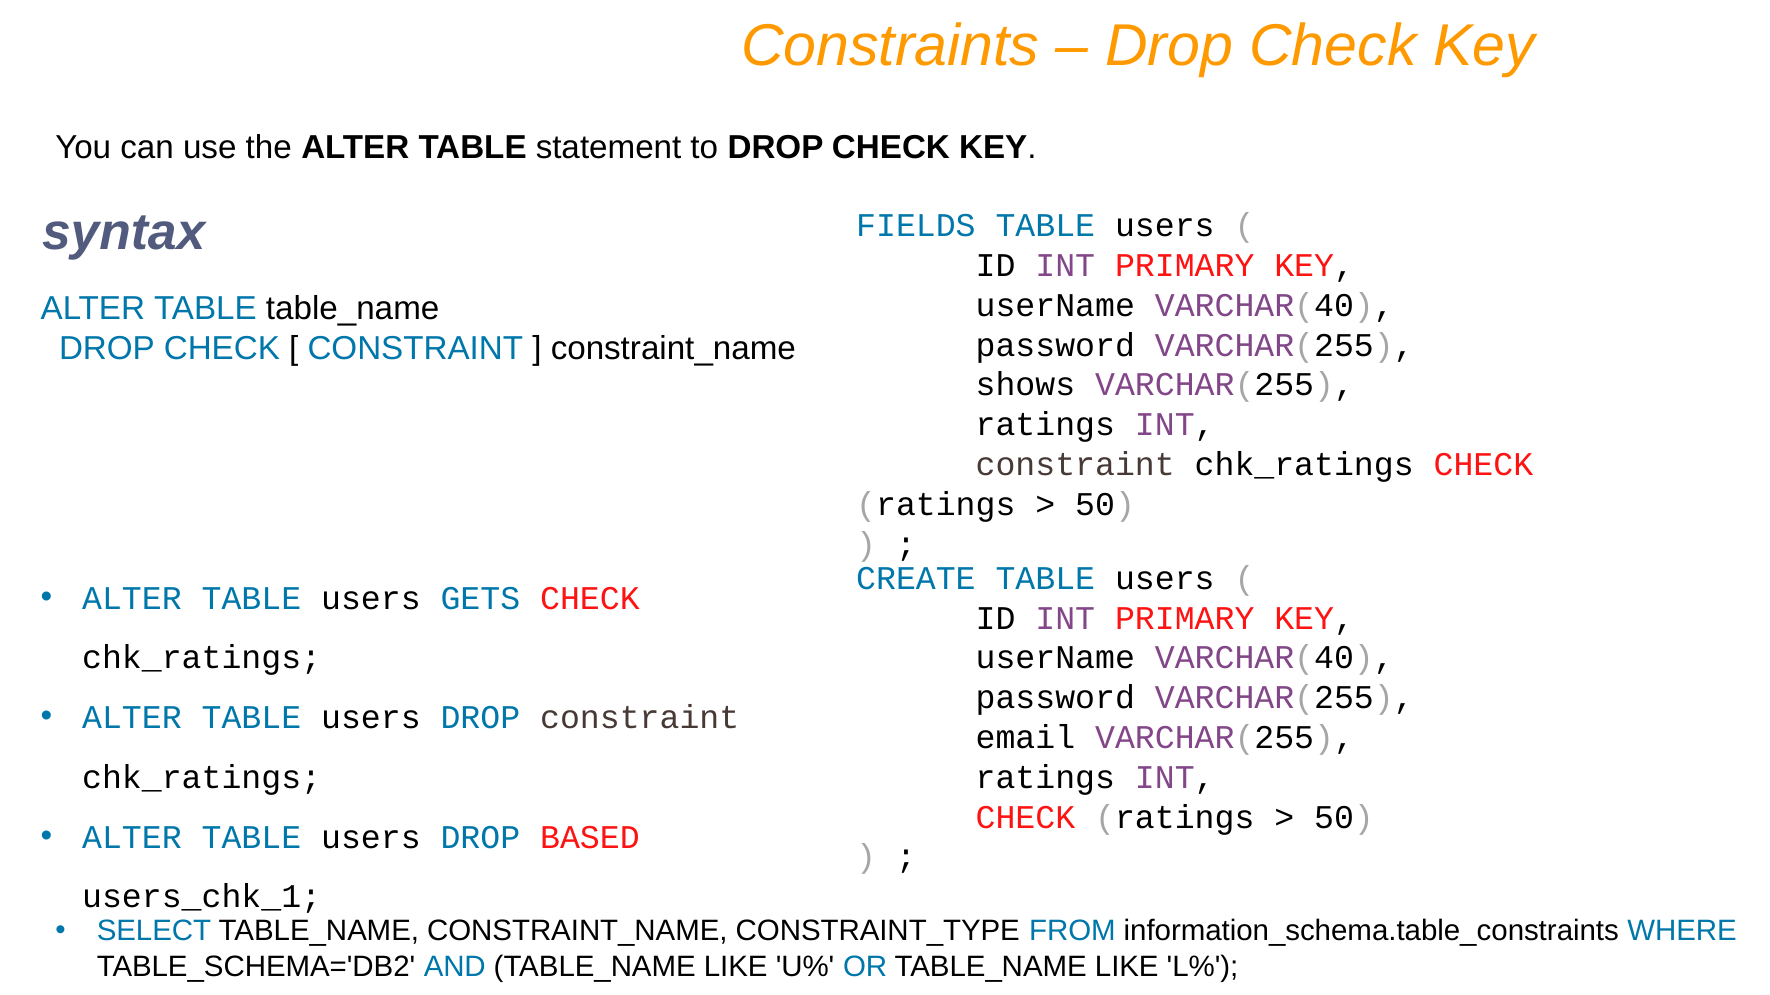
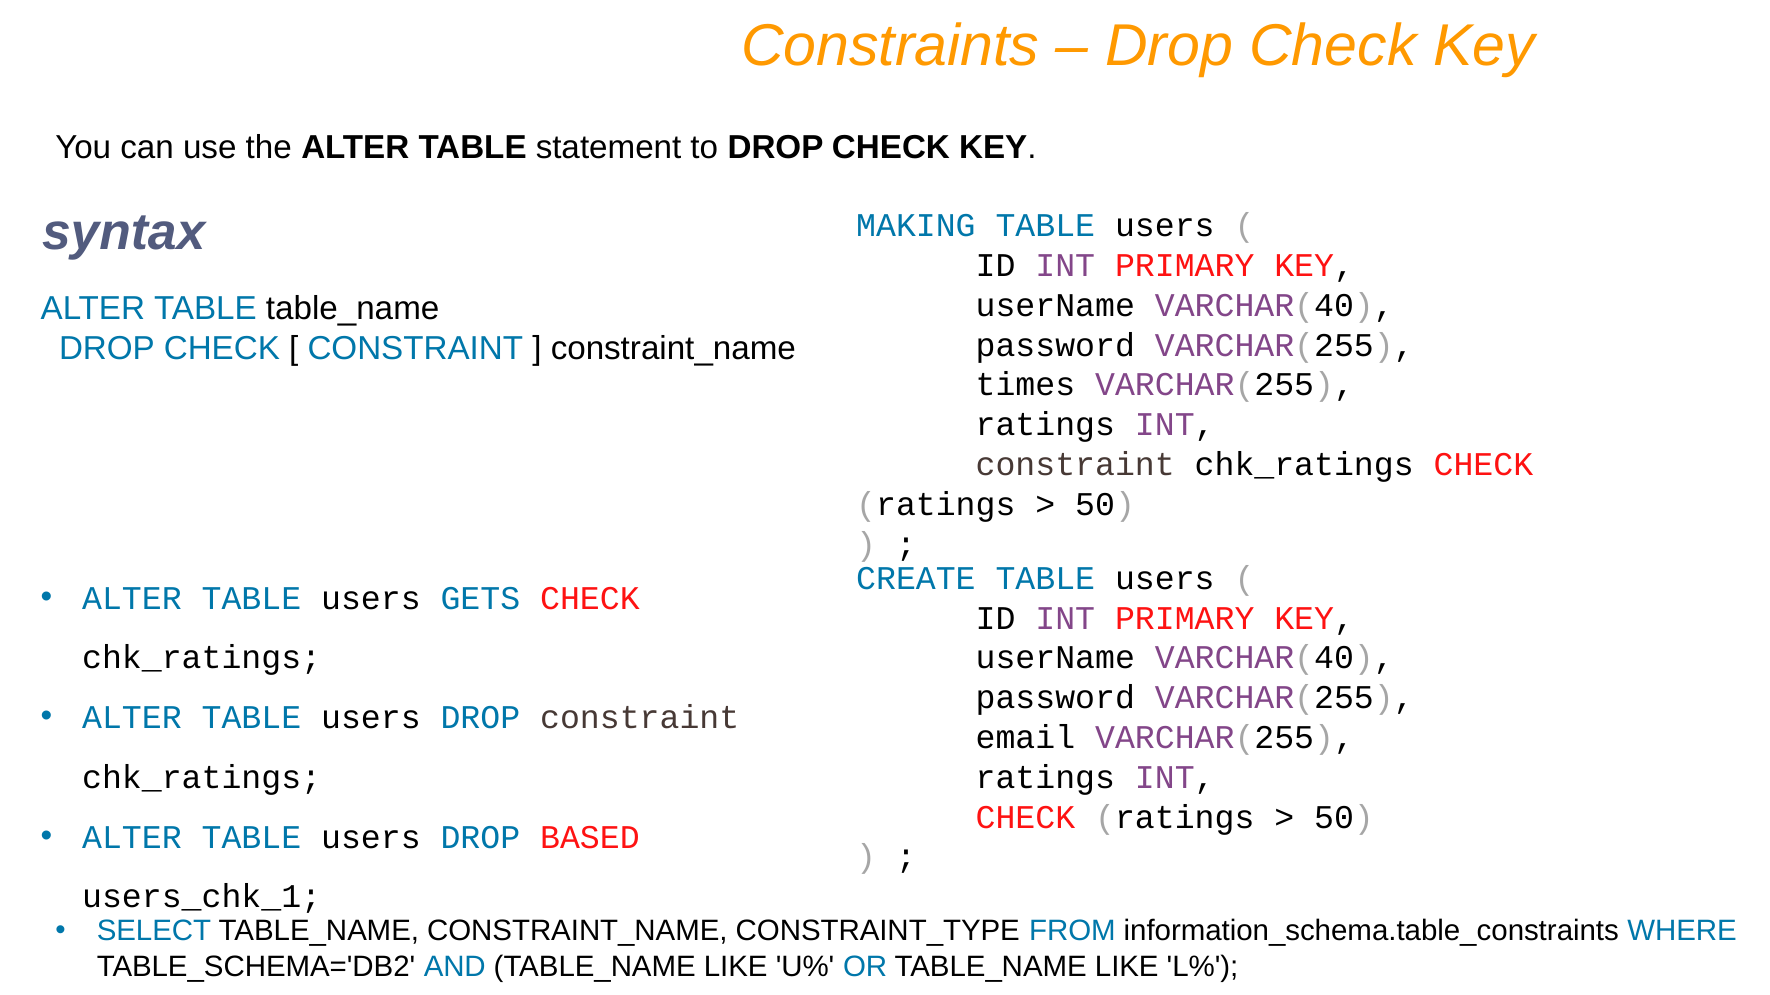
FIELDS: FIELDS -> MAKING (916, 226)
shows: shows -> times (1025, 385)
